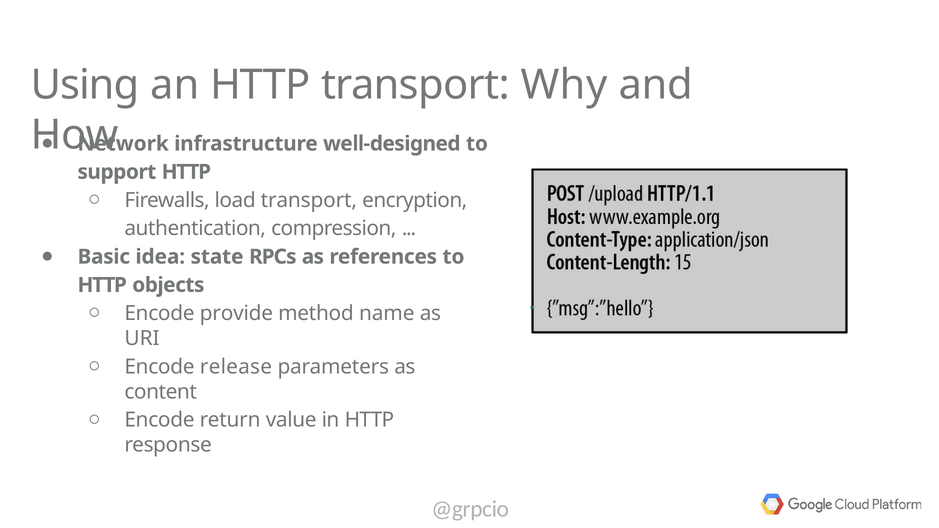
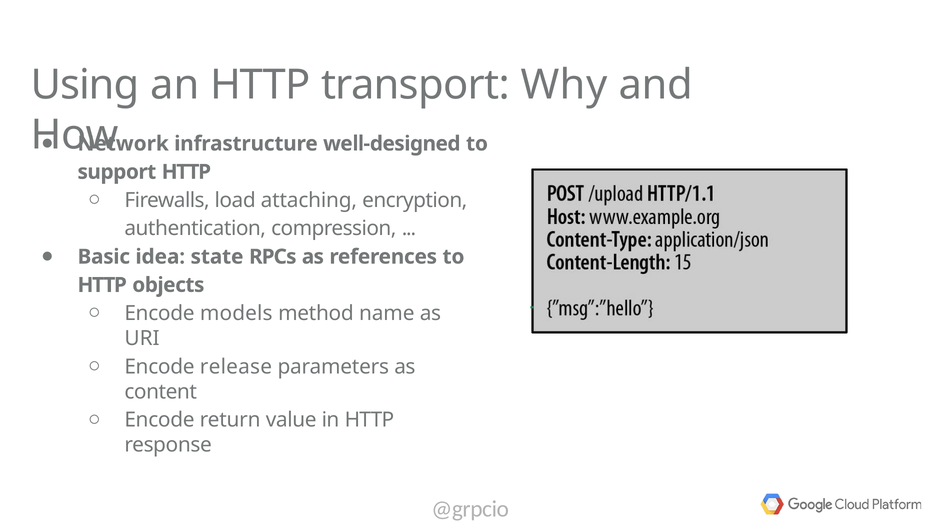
load transport: transport -> attaching (309, 200)
provide: provide -> models (236, 313)
